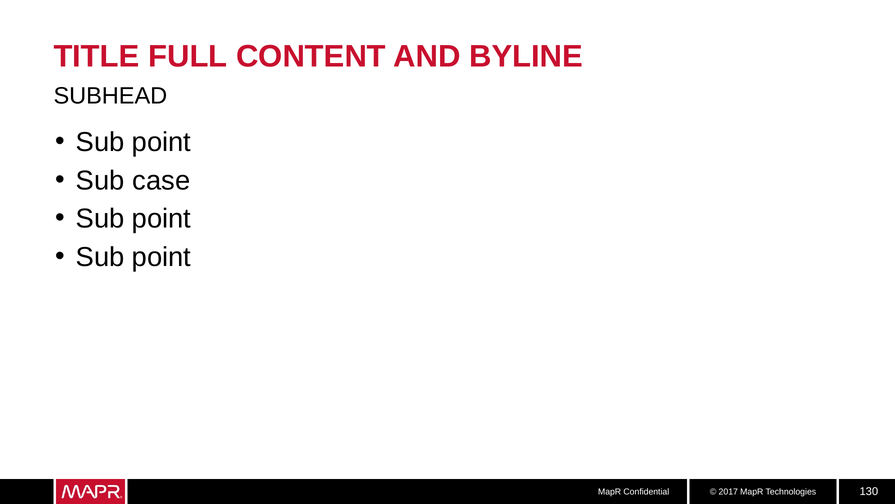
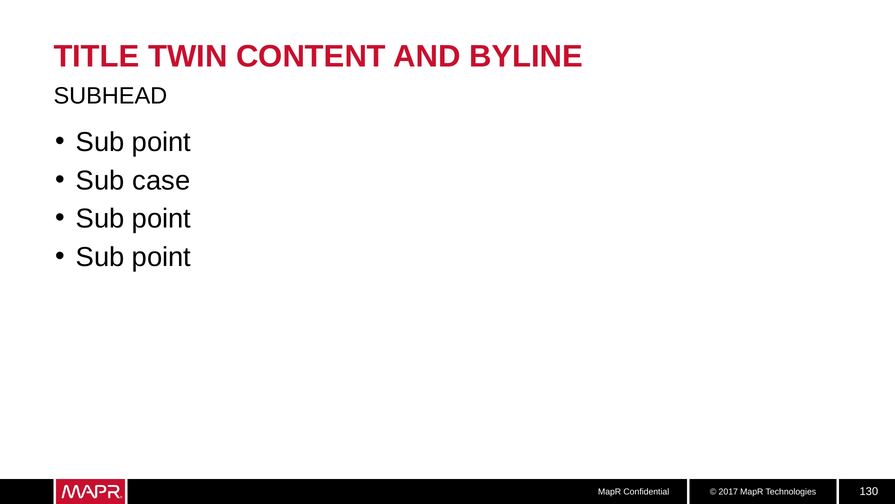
FULL: FULL -> TWIN (188, 56)
